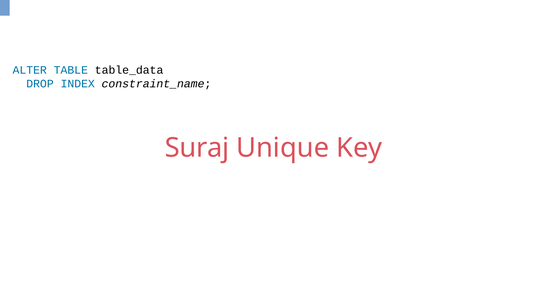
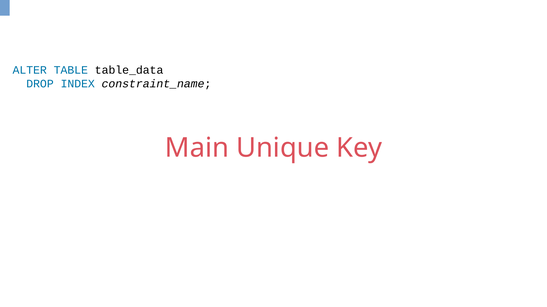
Suraj: Suraj -> Main (197, 148)
